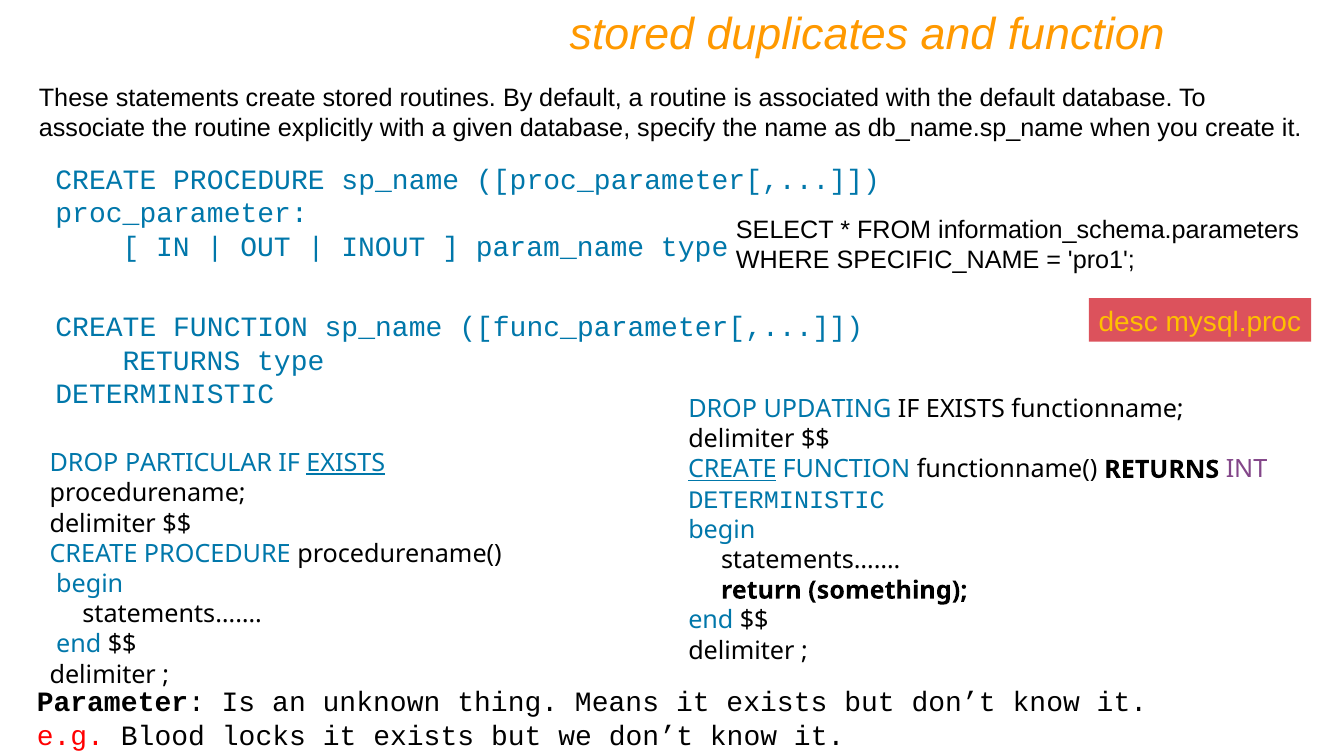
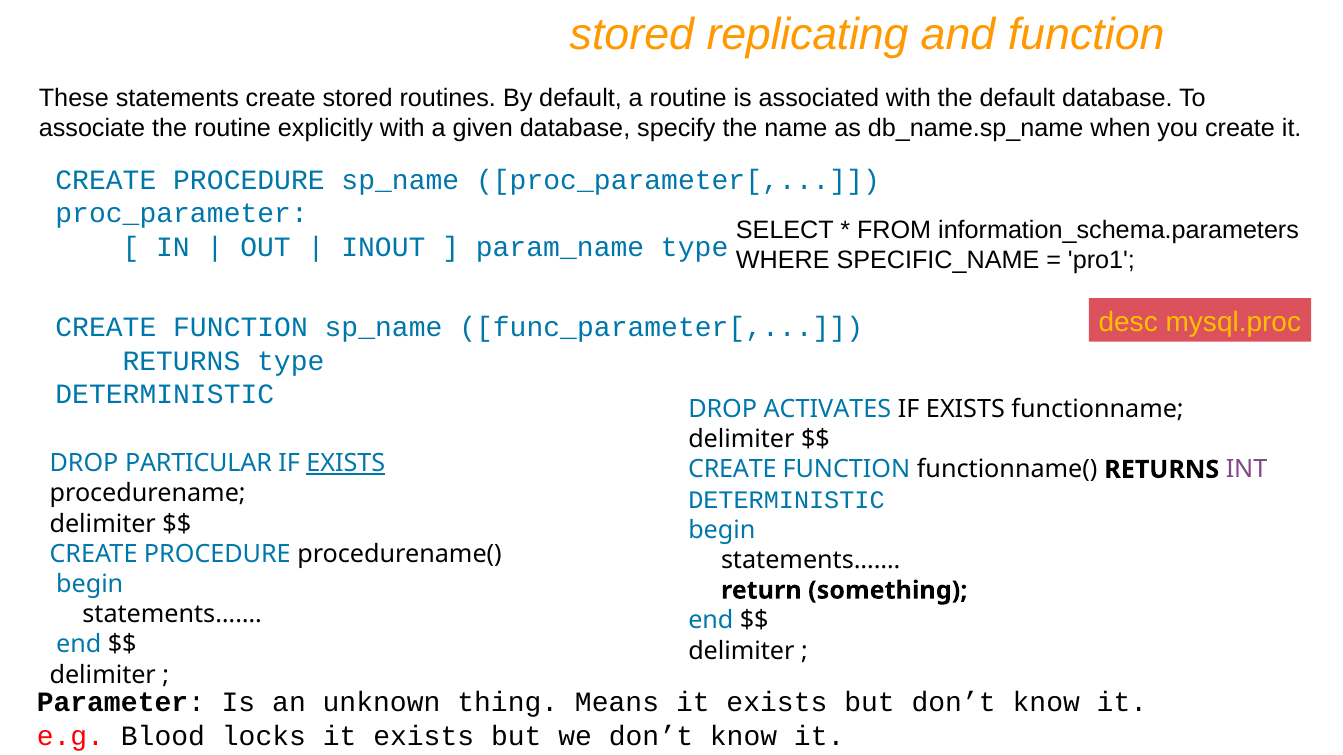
duplicates: duplicates -> replicating (808, 35)
UPDATING: UPDATING -> ACTIVATES (827, 409)
CREATE underline: present -> none (732, 470)
